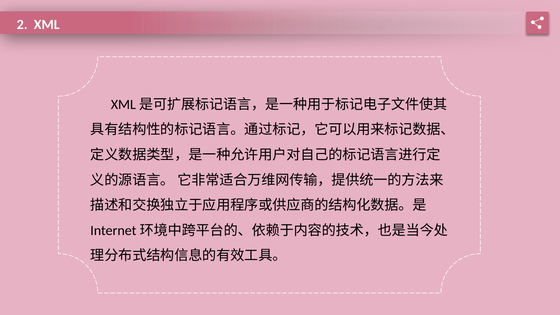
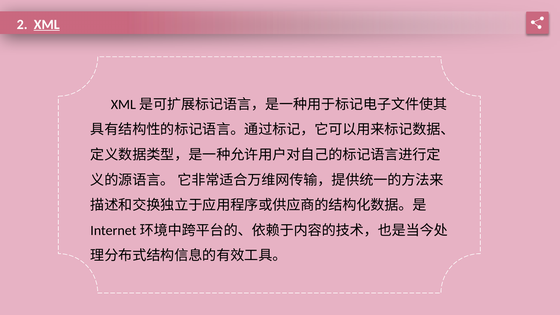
XML underline: none -> present (47, 24)
